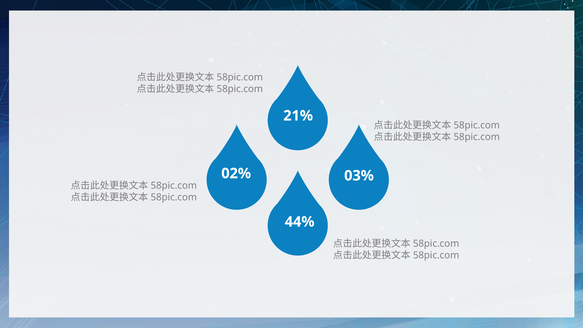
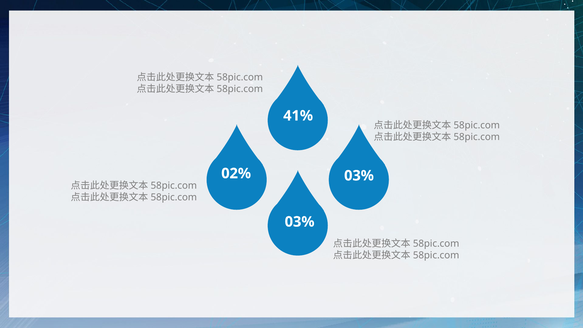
21%: 21% -> 41% (298, 116)
44%: 44% -> 03% (300, 222)
